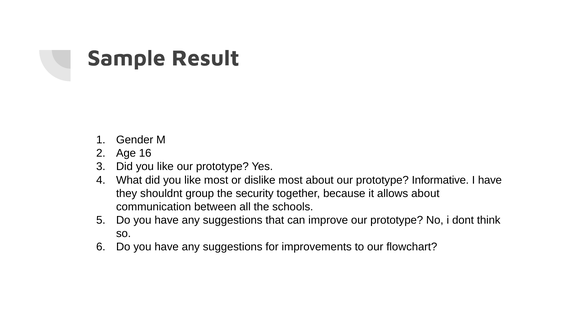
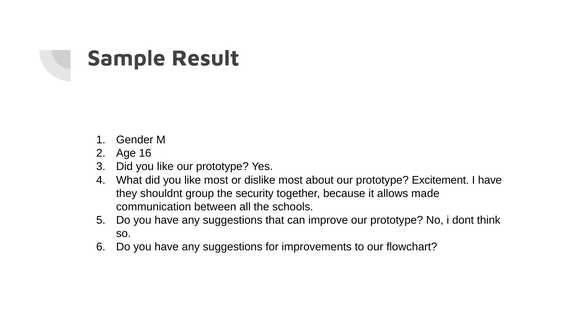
Informative: Informative -> Excitement (440, 180)
allows about: about -> made (425, 194)
